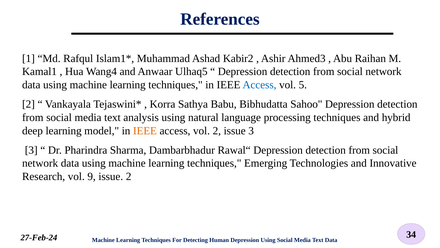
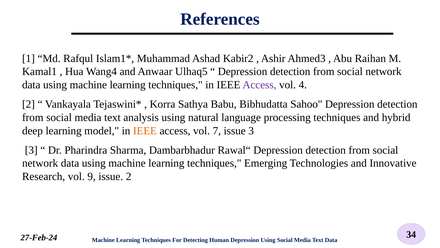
Access colour: blue -> purple (260, 85)
5: 5 -> 4 (303, 85)
vol 2: 2 -> 7 (217, 130)
